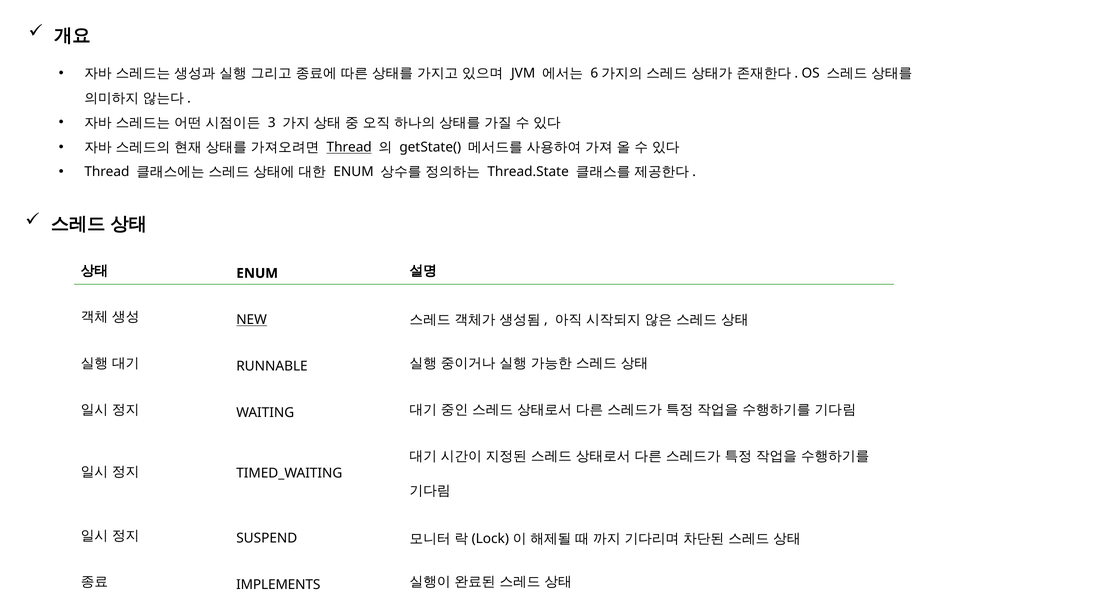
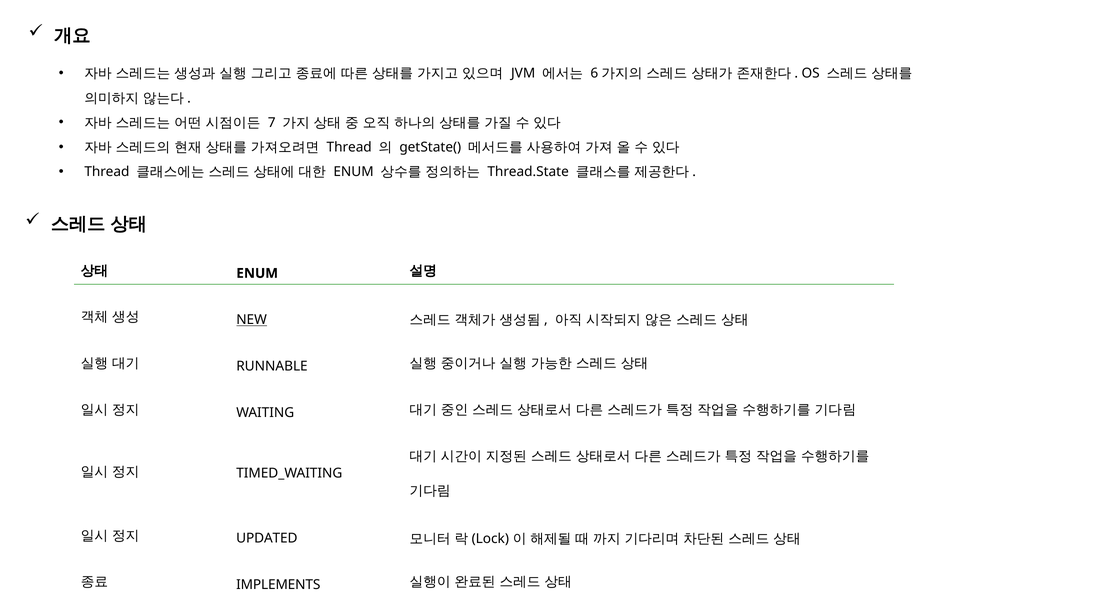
3: 3 -> 7 (272, 123)
Thread underline: present -> none (349, 147)
SUSPEND: SUSPEND -> UPDATED (267, 538)
